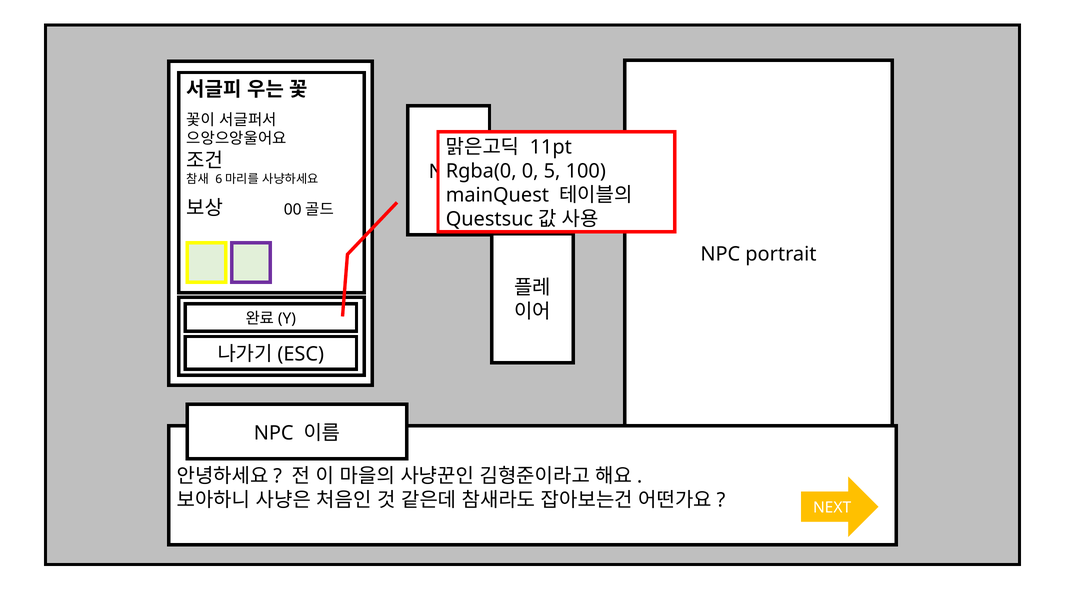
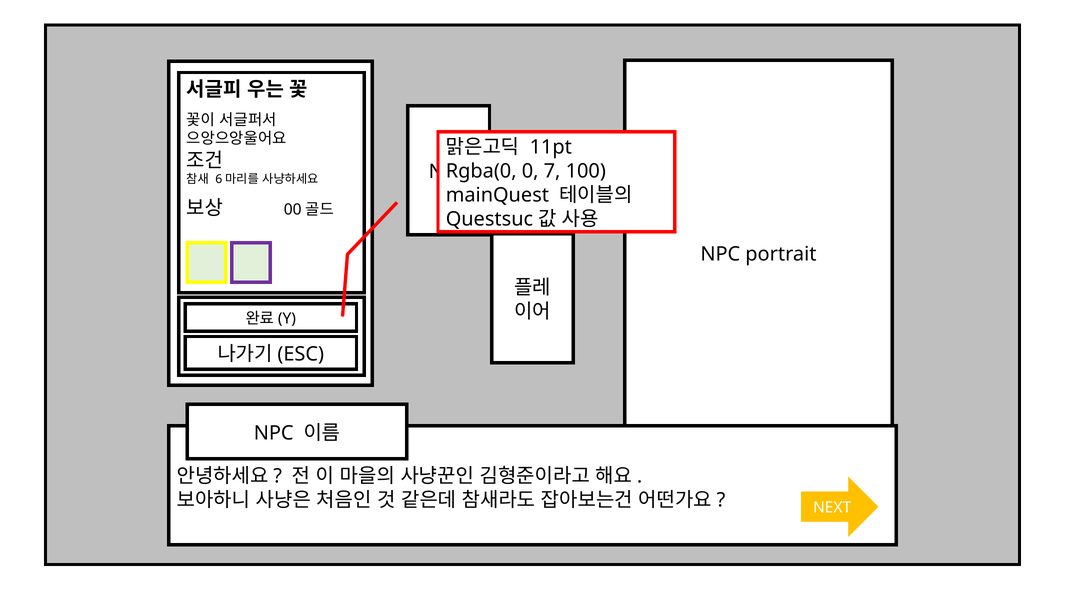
5: 5 -> 7 (552, 171)
